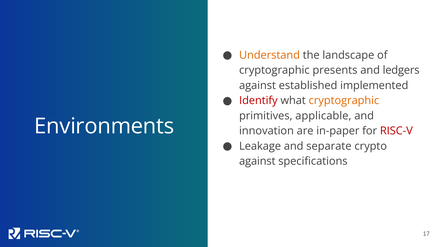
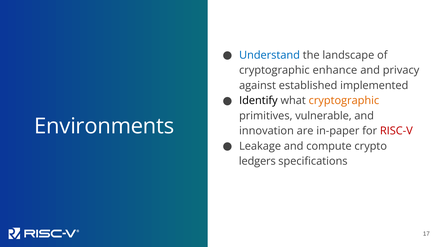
Understand colour: orange -> blue (270, 55)
presents: presents -> enhance (335, 70)
ledgers: ledgers -> privacy (401, 70)
Identify colour: red -> black (258, 101)
applicable: applicable -> vulnerable (323, 116)
separate: separate -> compute (329, 146)
against: against -> ledgers (257, 162)
